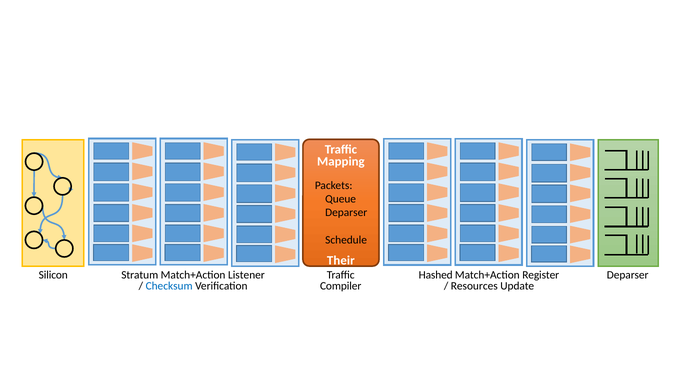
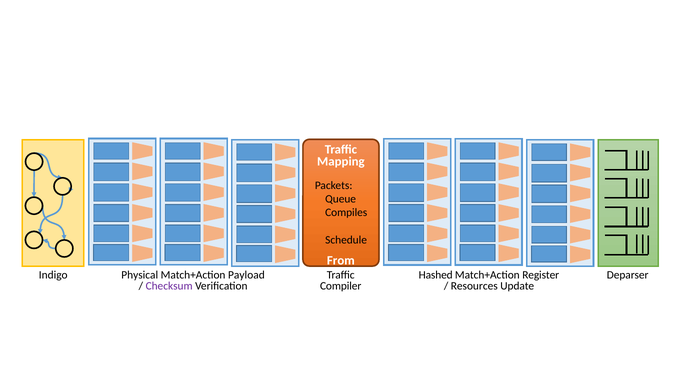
Deparser: Deparser -> Compiles (346, 213)
Their: Their -> From (341, 261)
Silicon: Silicon -> Indigo (53, 275)
Stratum: Stratum -> Physical (140, 275)
Listener: Listener -> Payload (246, 275)
Checksum colour: blue -> purple (169, 286)
